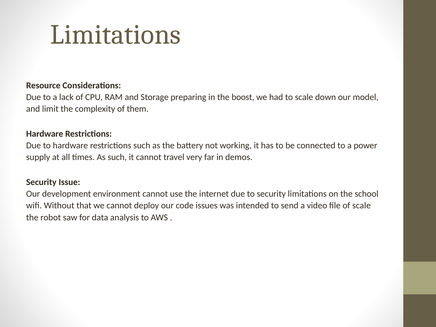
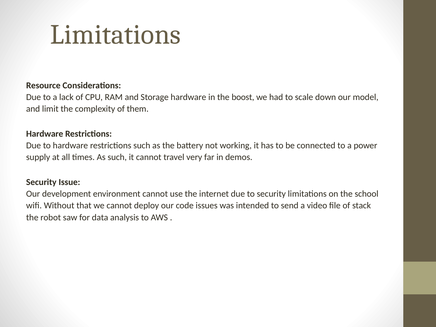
Storage preparing: preparing -> hardware (188, 97)
of scale: scale -> stack (362, 206)
